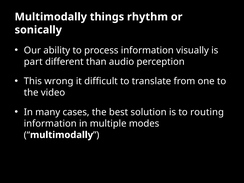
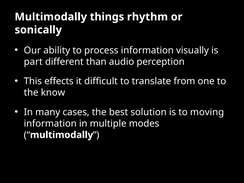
wrong: wrong -> effects (59, 81)
video: video -> know (53, 93)
routing: routing -> moving (207, 112)
